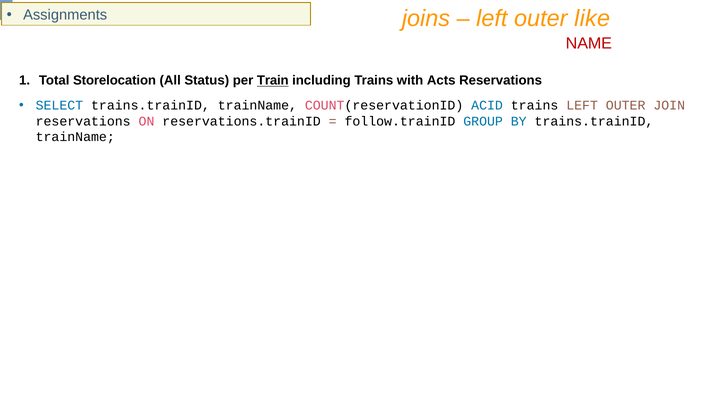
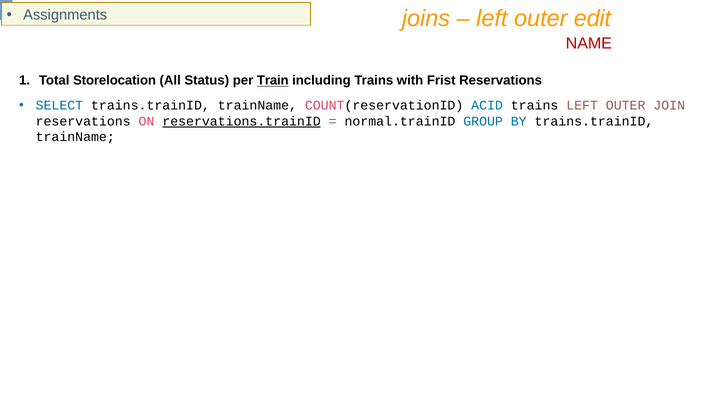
like: like -> edit (592, 18)
Acts: Acts -> Frist (441, 81)
reservations.trainID underline: none -> present (242, 121)
follow.trainID: follow.trainID -> normal.trainID (400, 121)
